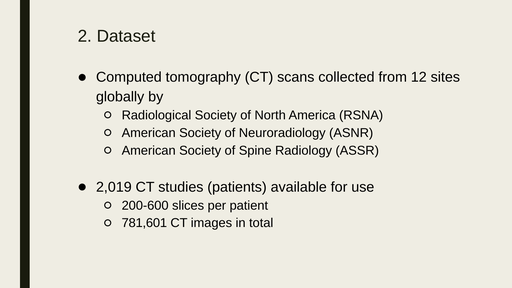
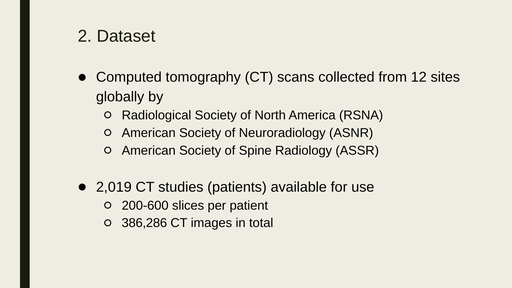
781,601: 781,601 -> 386,286 (144, 223)
